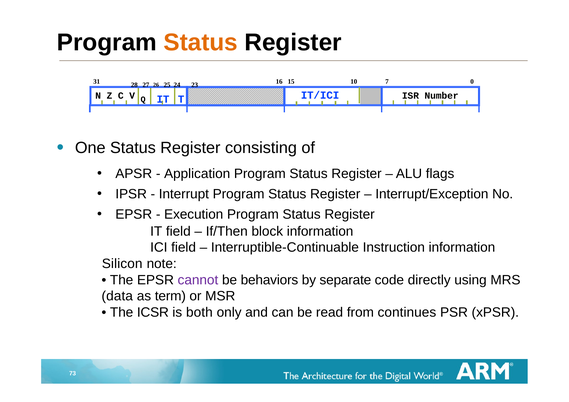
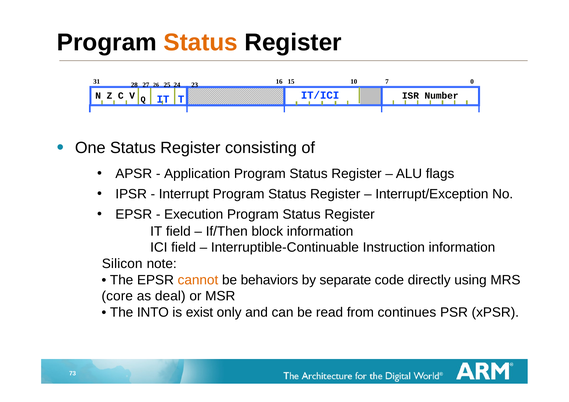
cannot colour: purple -> orange (198, 280)
data: data -> core (117, 296)
term: term -> deal (170, 296)
ICSR: ICSR -> INTO (153, 312)
both: both -> exist (200, 312)
